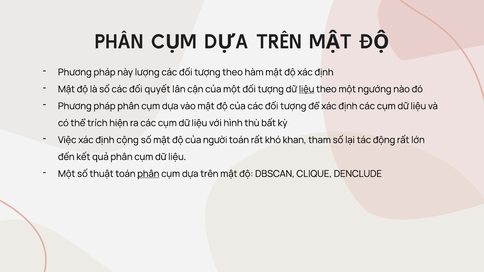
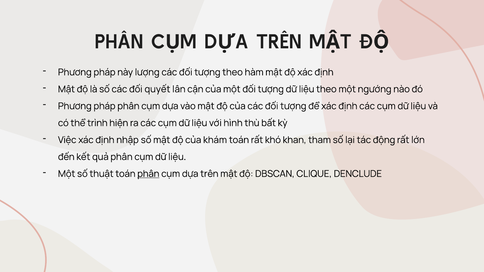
liệu underline: present -> none (307, 89)
trích: trích -> trình (97, 123)
cộng: cộng -> nhập (128, 140)
người: người -> khám (215, 140)
